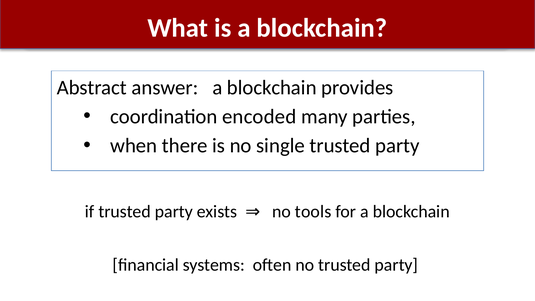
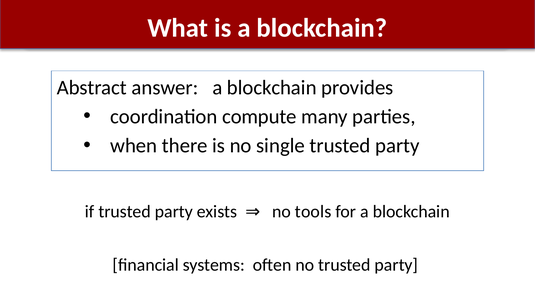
encoded: encoded -> compute (259, 117)
